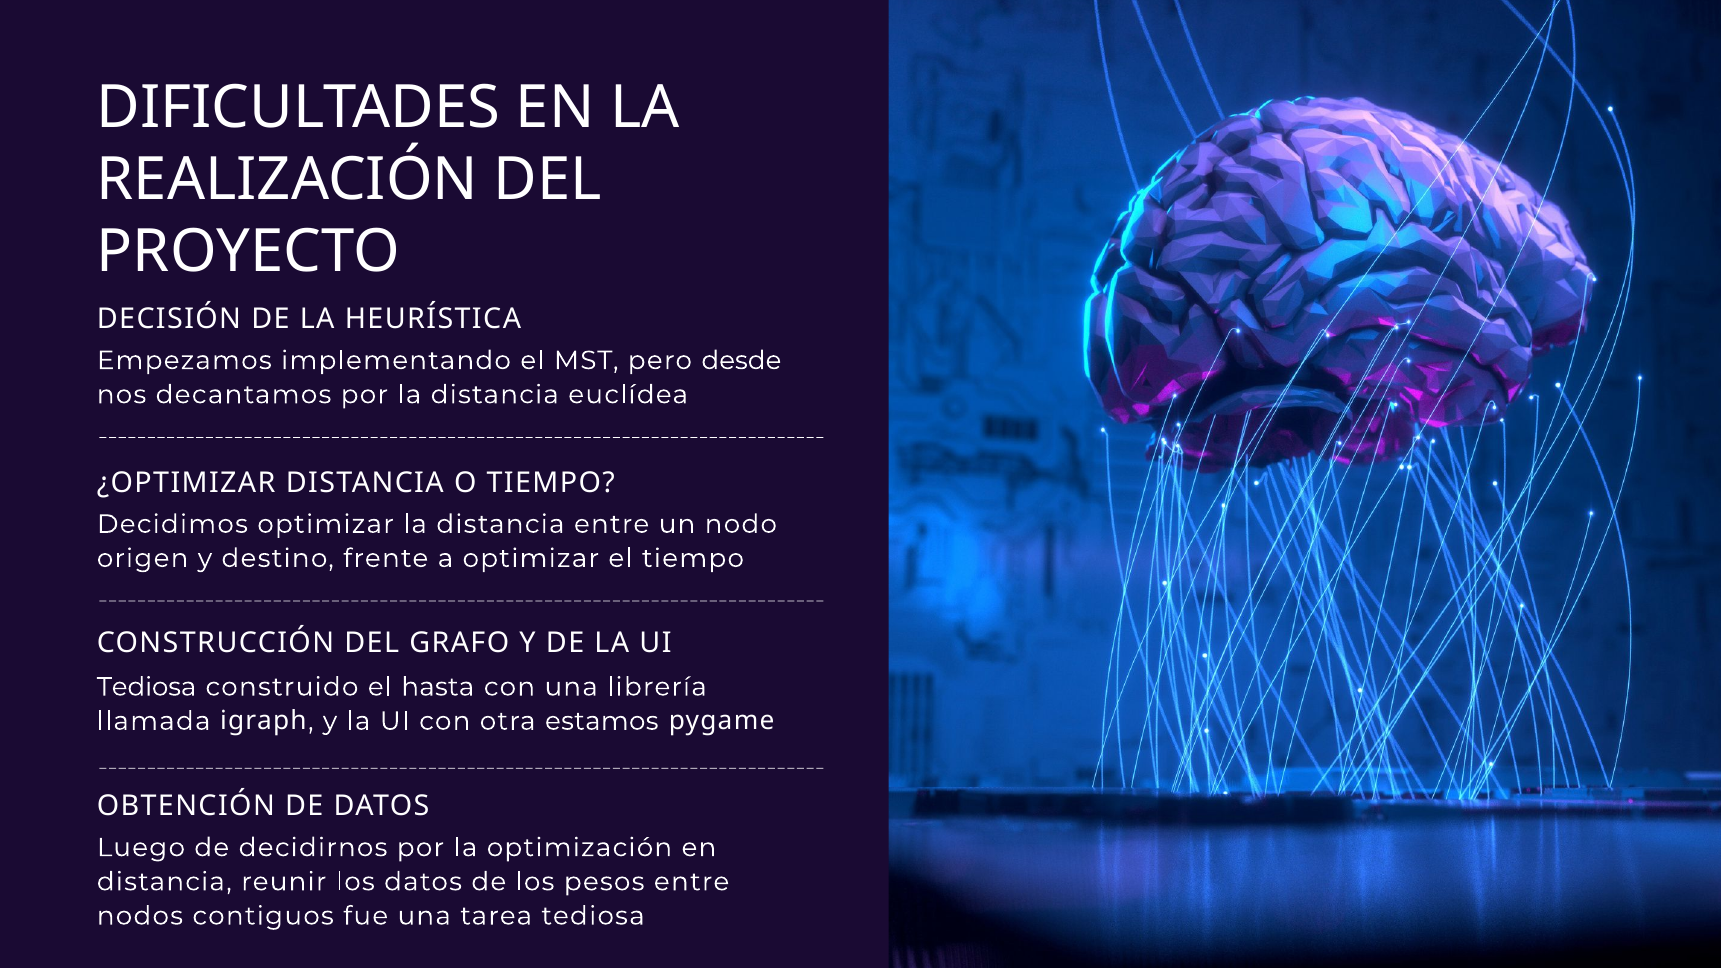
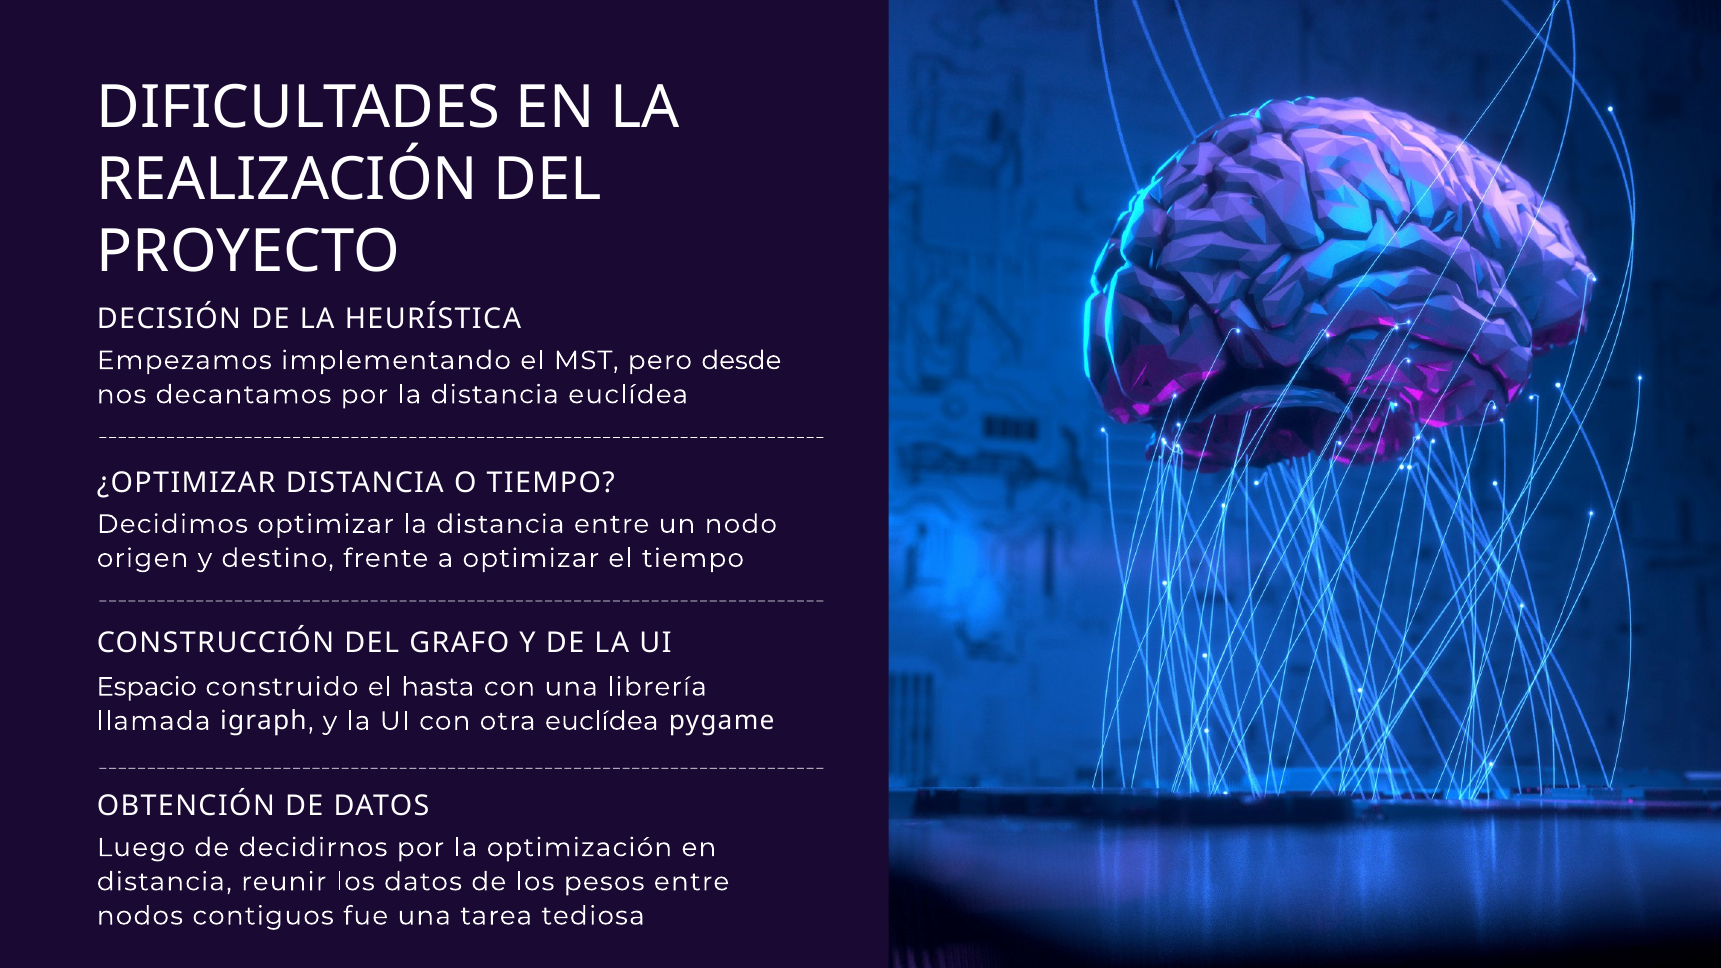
Tediosa: Tediosa -> Espacio (147, 687)
otra estamos: estamos -> euclídea (602, 721)
